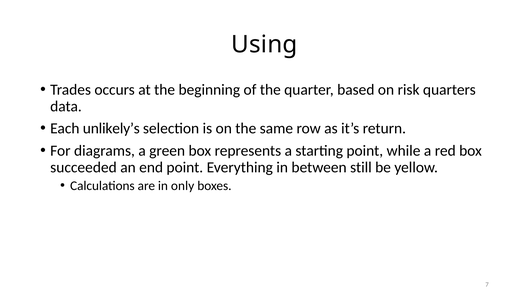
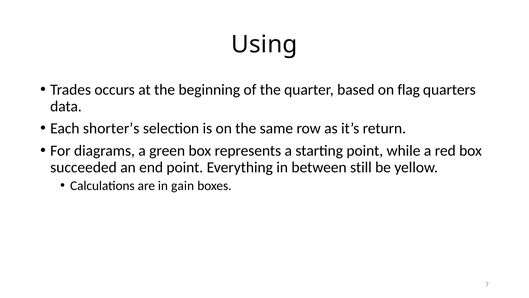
risk: risk -> flag (409, 89)
unlikely’s: unlikely’s -> shorter’s (111, 128)
only: only -> gain (183, 185)
